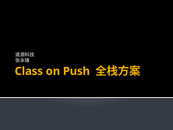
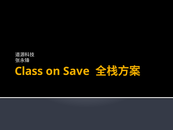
Push: Push -> Save (76, 71)
